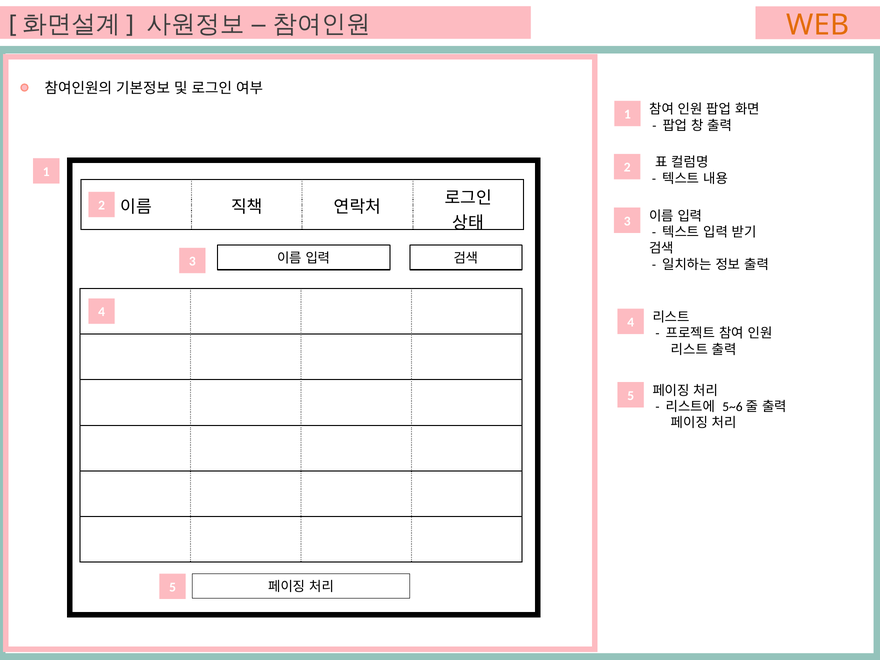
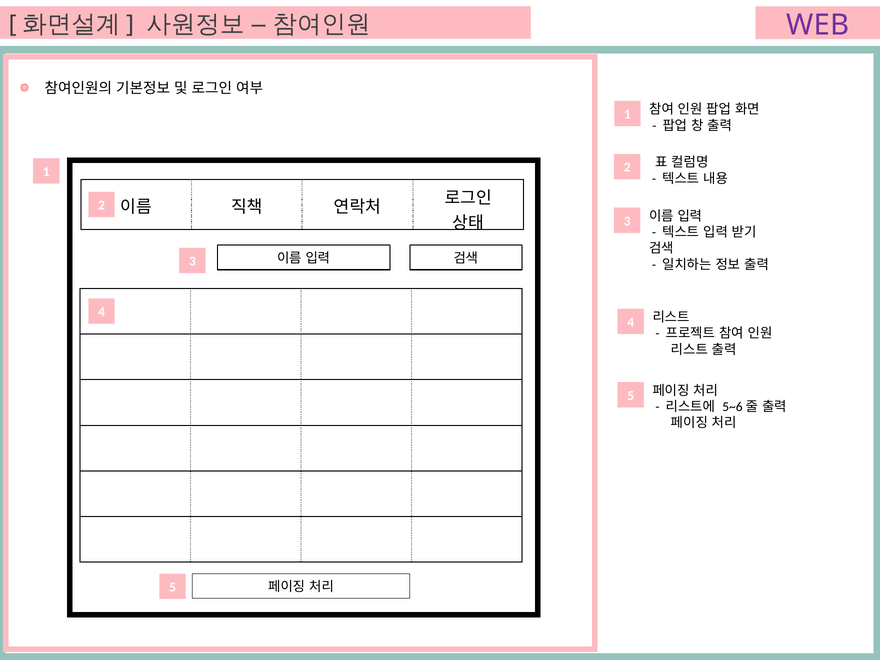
WEB colour: orange -> purple (818, 25)
